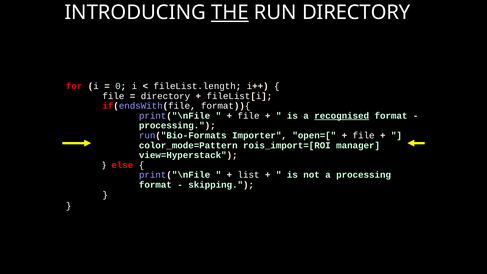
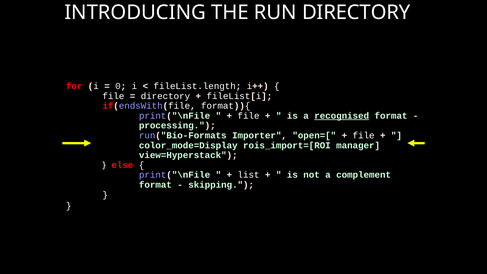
THE underline: present -> none (230, 13)
color_mode=Pattern: color_mode=Pattern -> color_mode=Display (188, 145)
a processing: processing -> complement (364, 175)
